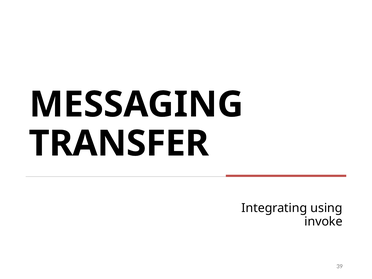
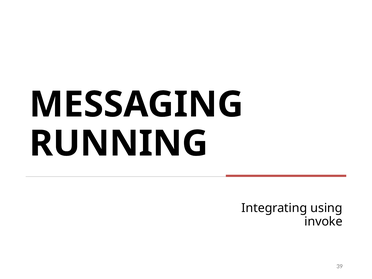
TRANSFER: TRANSFER -> RUNNING (119, 144)
